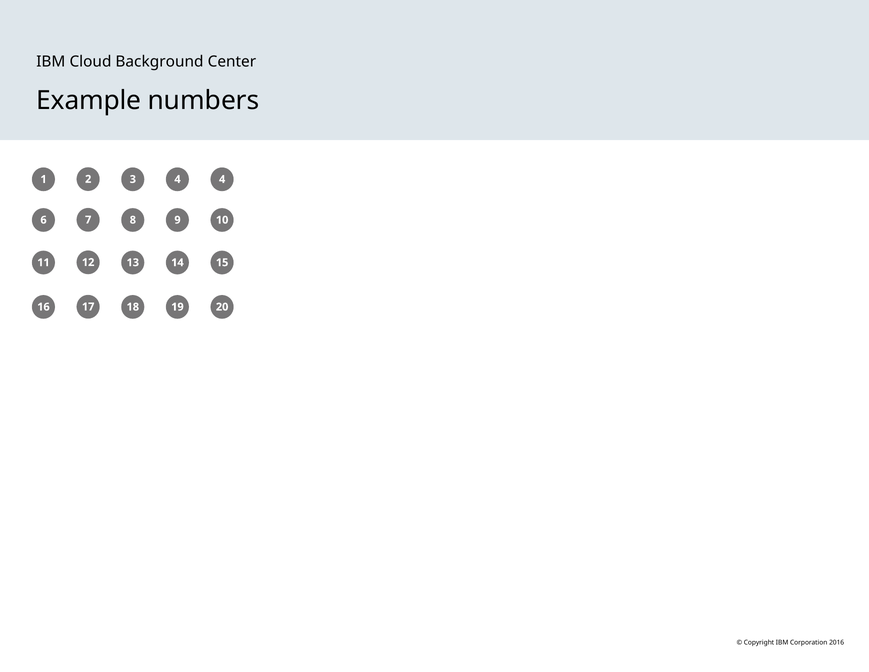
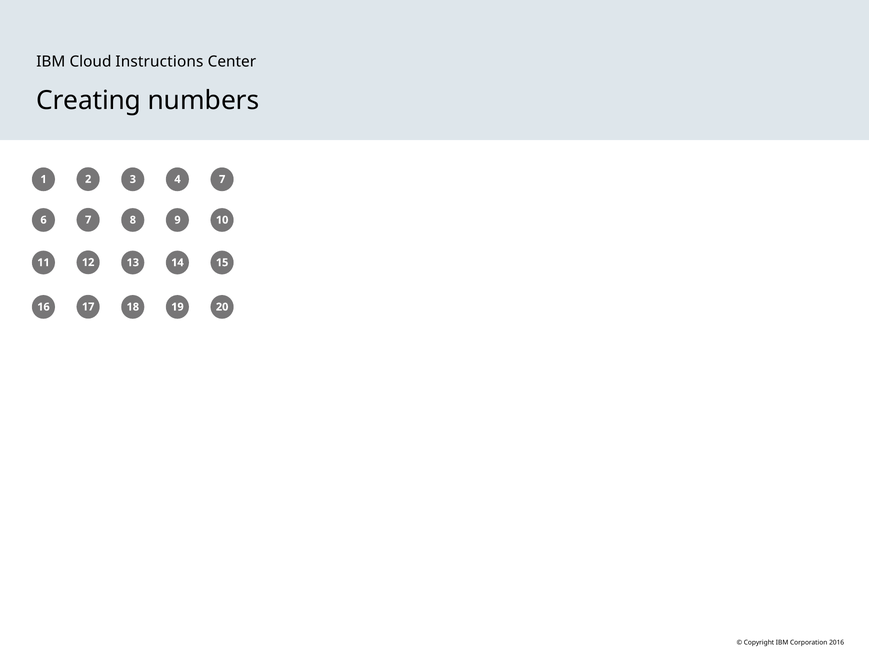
Background: Background -> Instructions (159, 62)
Example: Example -> Creating (89, 100)
4 4: 4 -> 7 (222, 179)
